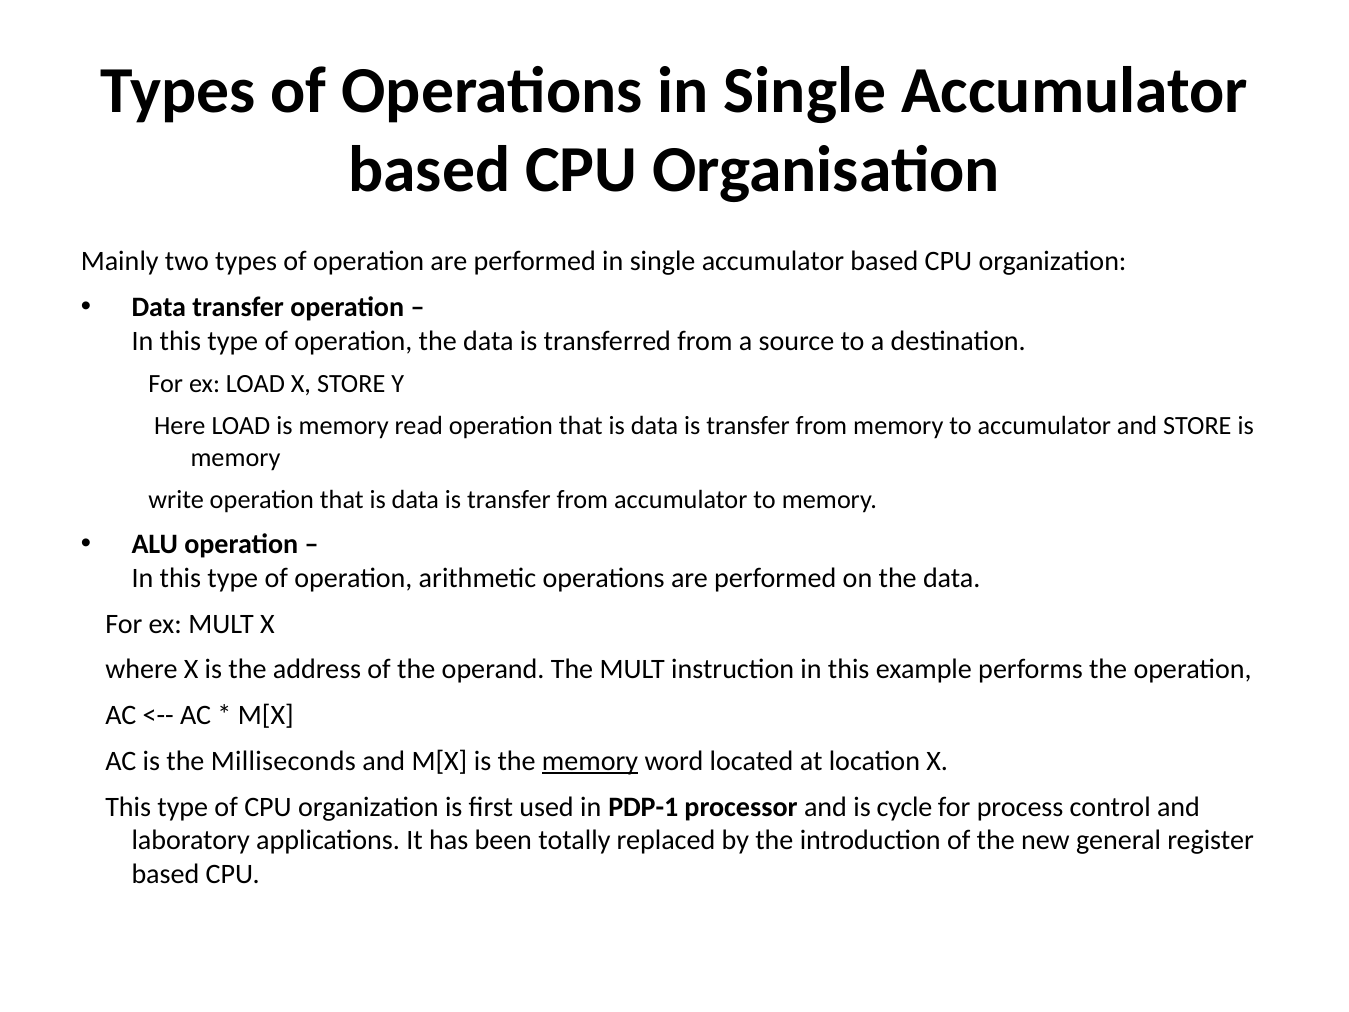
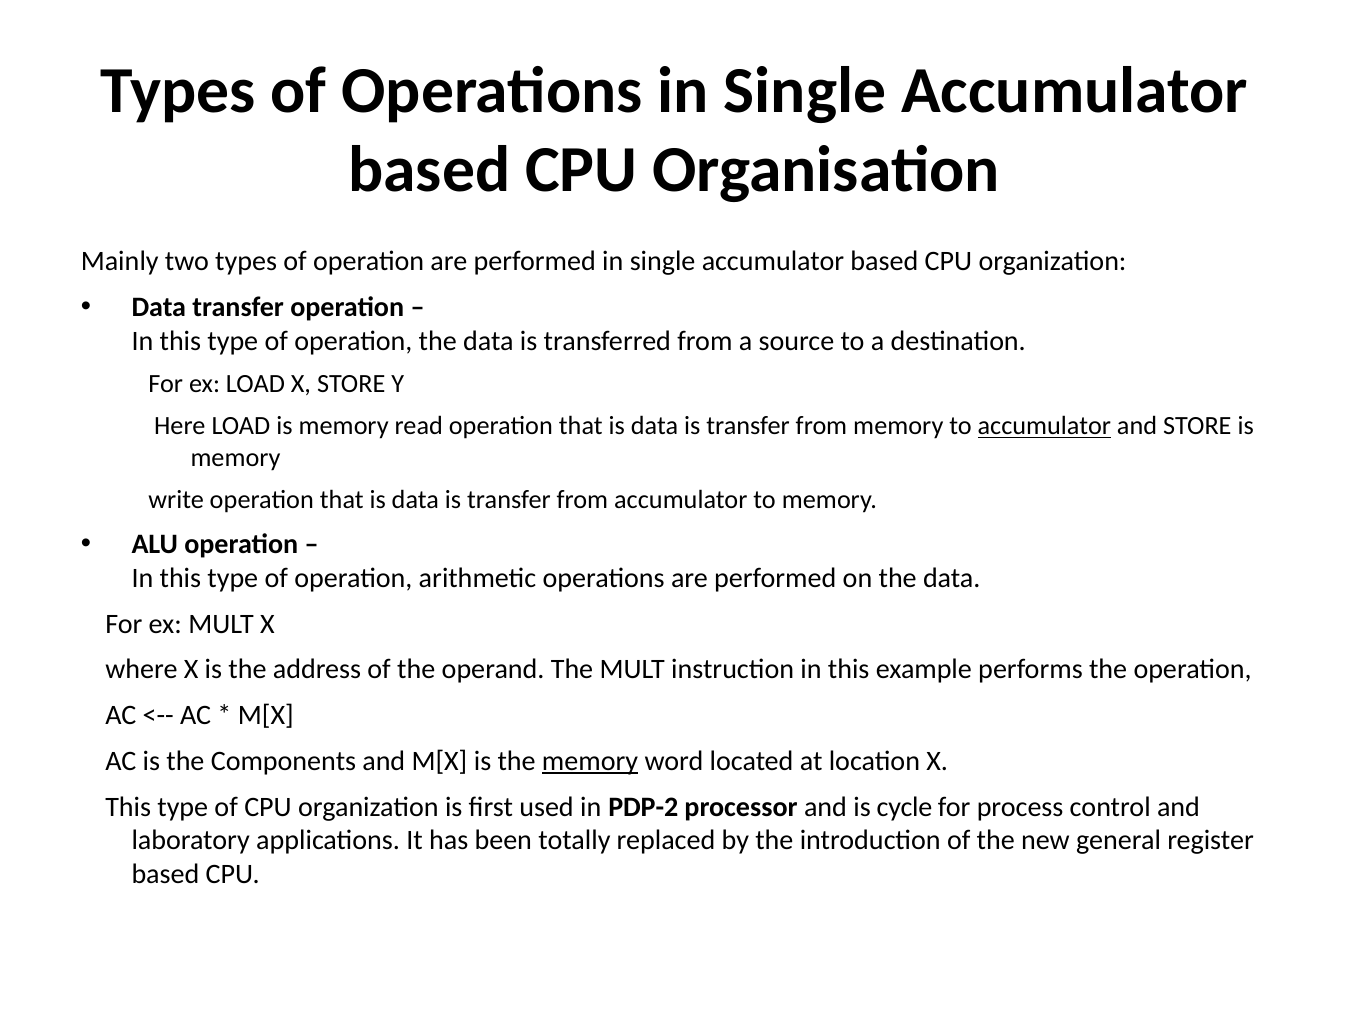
accumulator underline: none -> present (1044, 426)
Milliseconds: Milliseconds -> Components (284, 761)
PDP-1: PDP-1 -> PDP-2 (643, 807)
